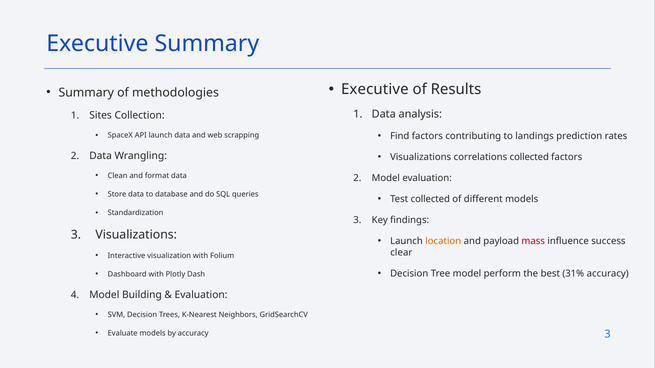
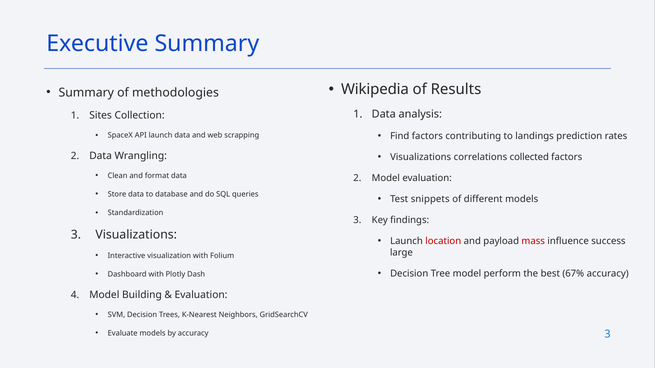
Executive: Executive -> Wikipedia (375, 90)
Test collected: collected -> snippets (430, 199)
location colour: orange -> red (443, 241)
clear: clear -> large (401, 253)
31%: 31% -> 67% (573, 274)
